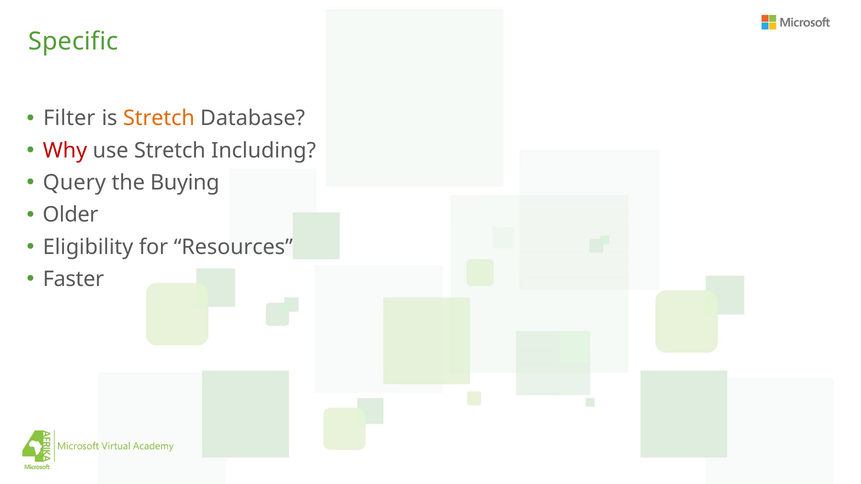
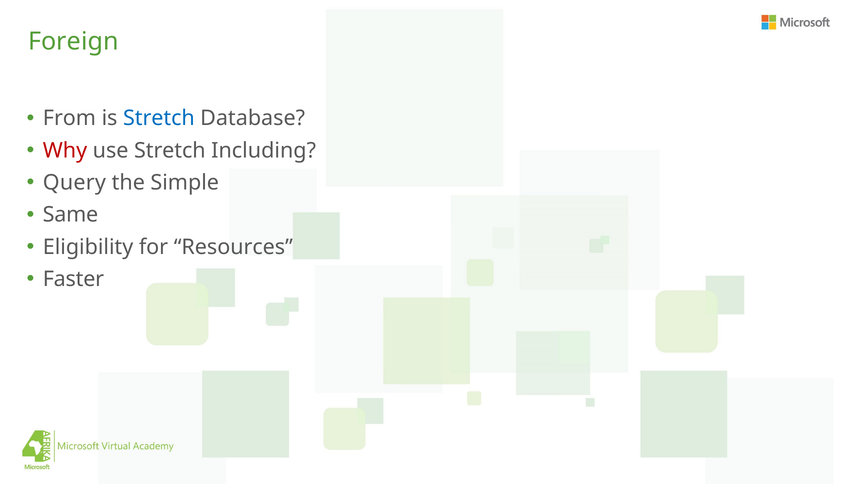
Specific: Specific -> Foreign (73, 42)
Filter: Filter -> From (69, 118)
Stretch colour: orange -> blue (159, 118)
Buying: Buying -> Simple (185, 183)
Older: Older -> Same (70, 215)
